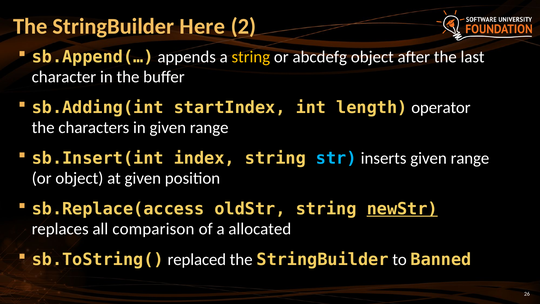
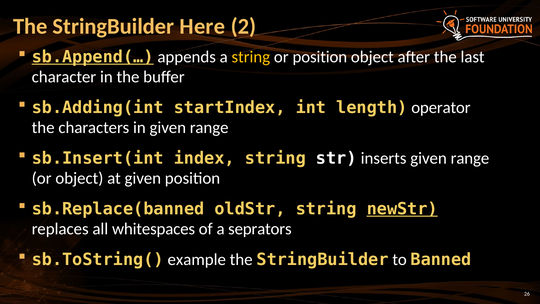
sb.Append(… underline: none -> present (93, 57)
or abcdefg: abcdefg -> position (320, 57)
str colour: light blue -> white (336, 158)
sb.Replace(access: sb.Replace(access -> sb.Replace(banned (118, 209)
comparison: comparison -> whitespaces (154, 229)
allocated: allocated -> seprators (260, 229)
replaced: replaced -> example (197, 259)
